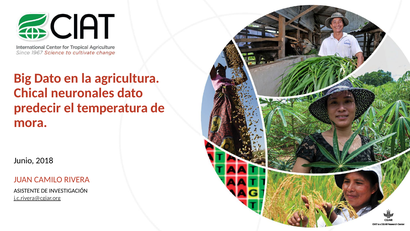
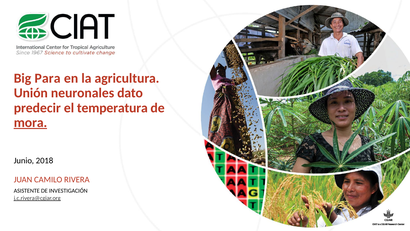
Big Dato: Dato -> Para (48, 78)
Chical: Chical -> Unión (31, 93)
mora underline: none -> present (30, 122)
